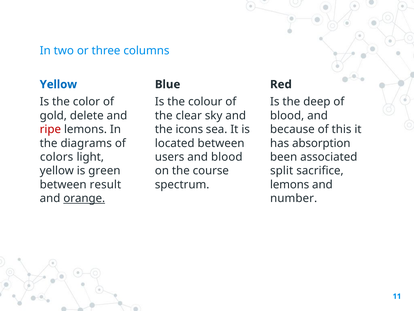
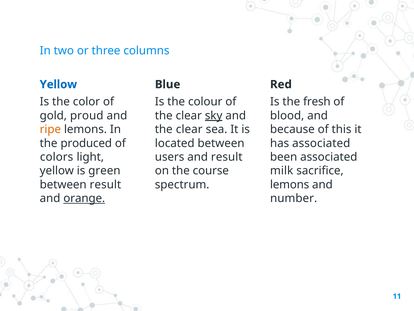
deep: deep -> fresh (317, 102)
delete: delete -> proud (87, 115)
sky underline: none -> present (214, 115)
ripe colour: red -> orange (50, 129)
icons: icons -> clear (189, 129)
diagrams: diagrams -> produced (86, 143)
has absorption: absorption -> associated (321, 143)
and blood: blood -> result (227, 157)
split: split -> milk (282, 171)
